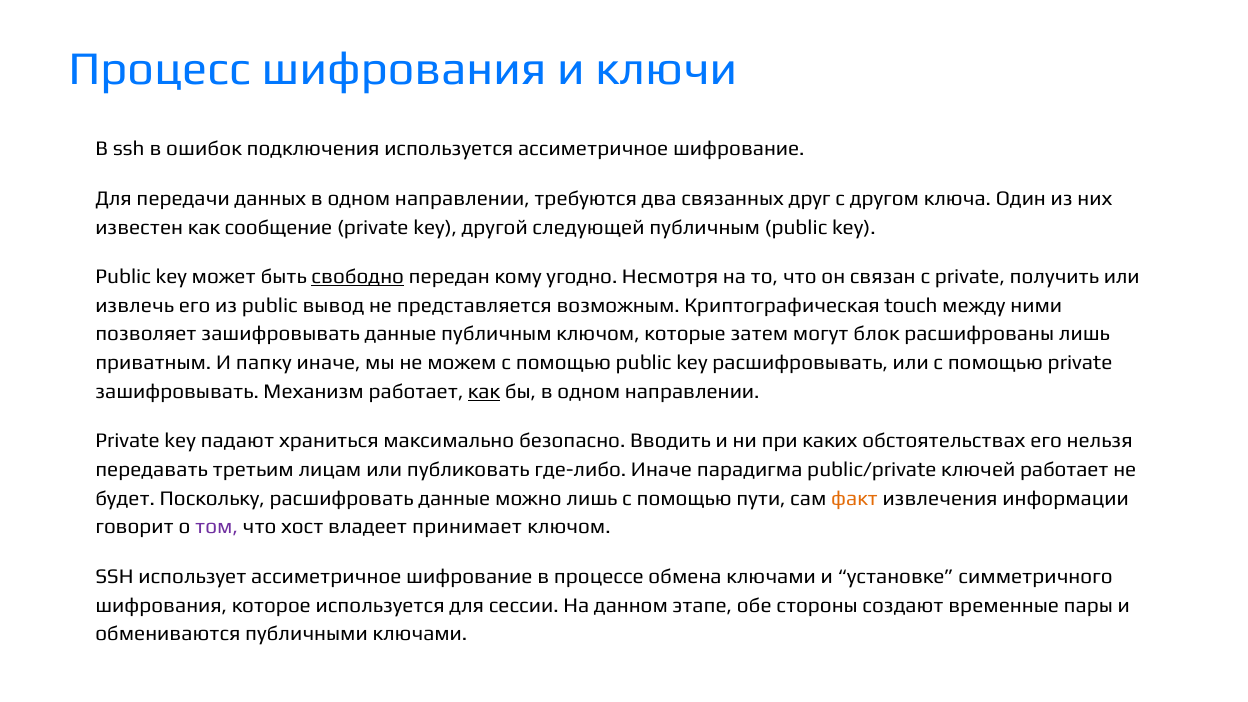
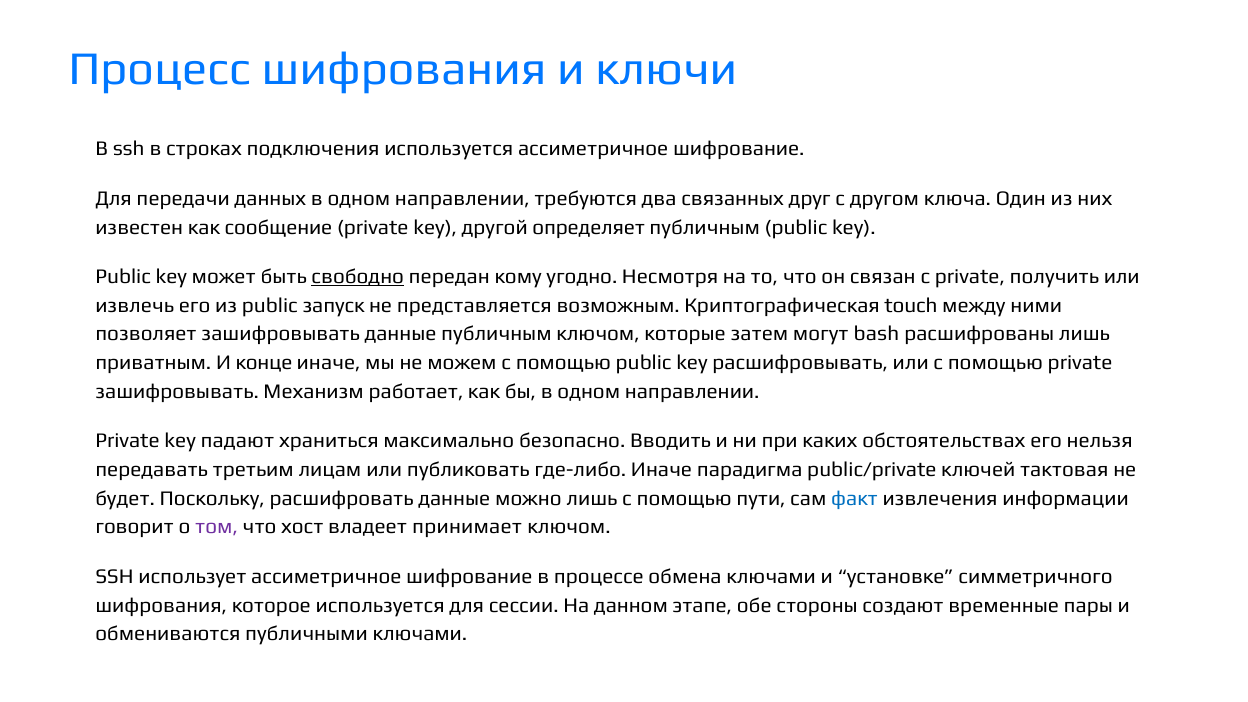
ошибок: ошибок -> строках (204, 149)
следующей: следующей -> определяет (589, 227)
вывод: вывод -> запуск (334, 305)
блок: блок -> bash (876, 334)
папку: папку -> конце (264, 363)
как underline: present -> none (484, 392)
ключей работает: работает -> тактовая (1064, 470)
факт colour: orange -> blue (855, 498)
